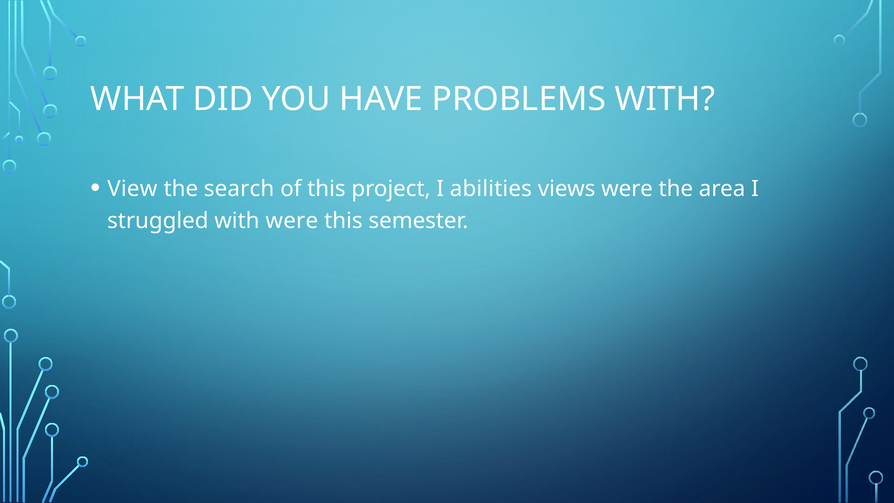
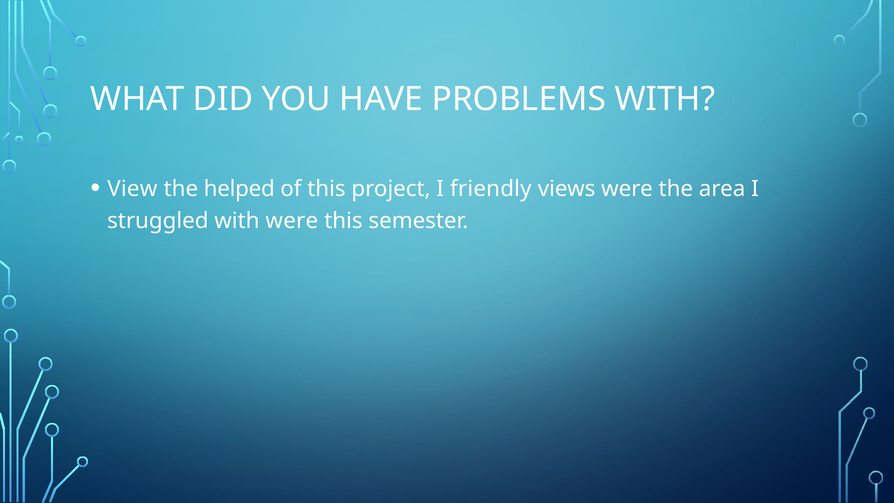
search: search -> helped (239, 189)
abilities: abilities -> friendly (491, 189)
